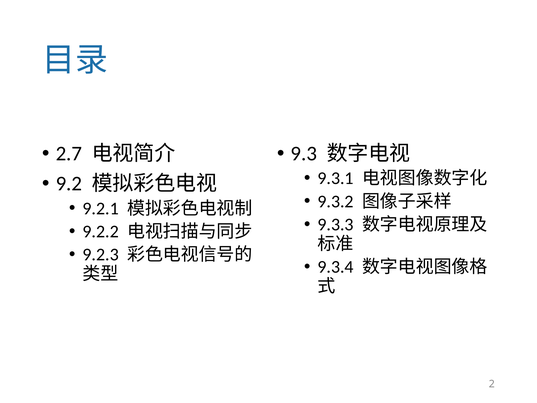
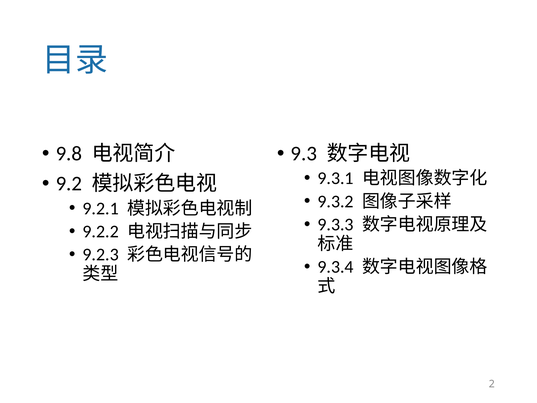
2.7: 2.7 -> 9.8 (69, 154)
